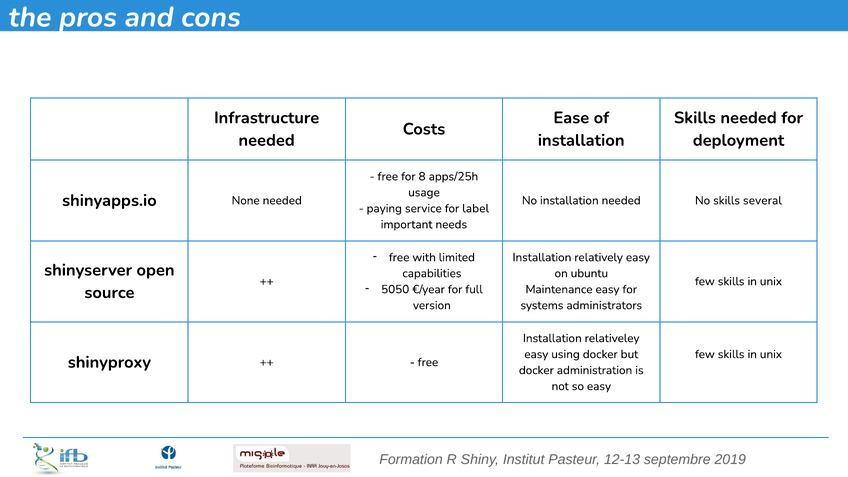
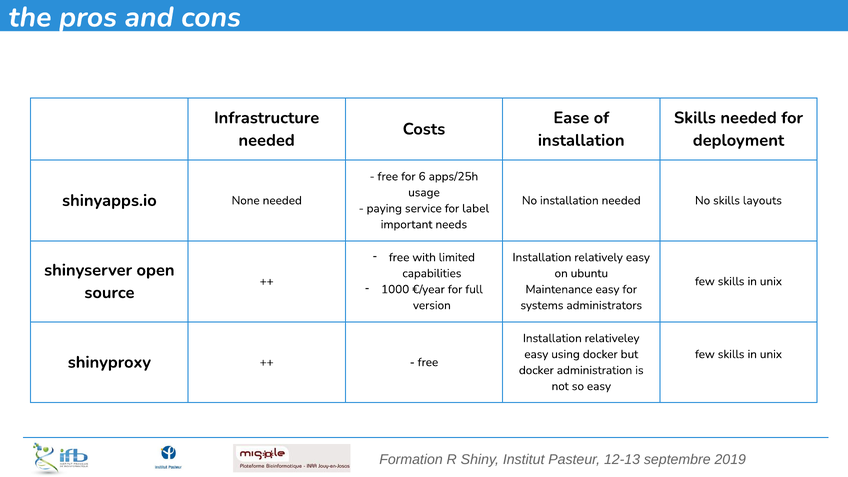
8: 8 -> 6 (422, 176)
several: several -> layouts (762, 200)
5050: 5050 -> 1000 (395, 289)
